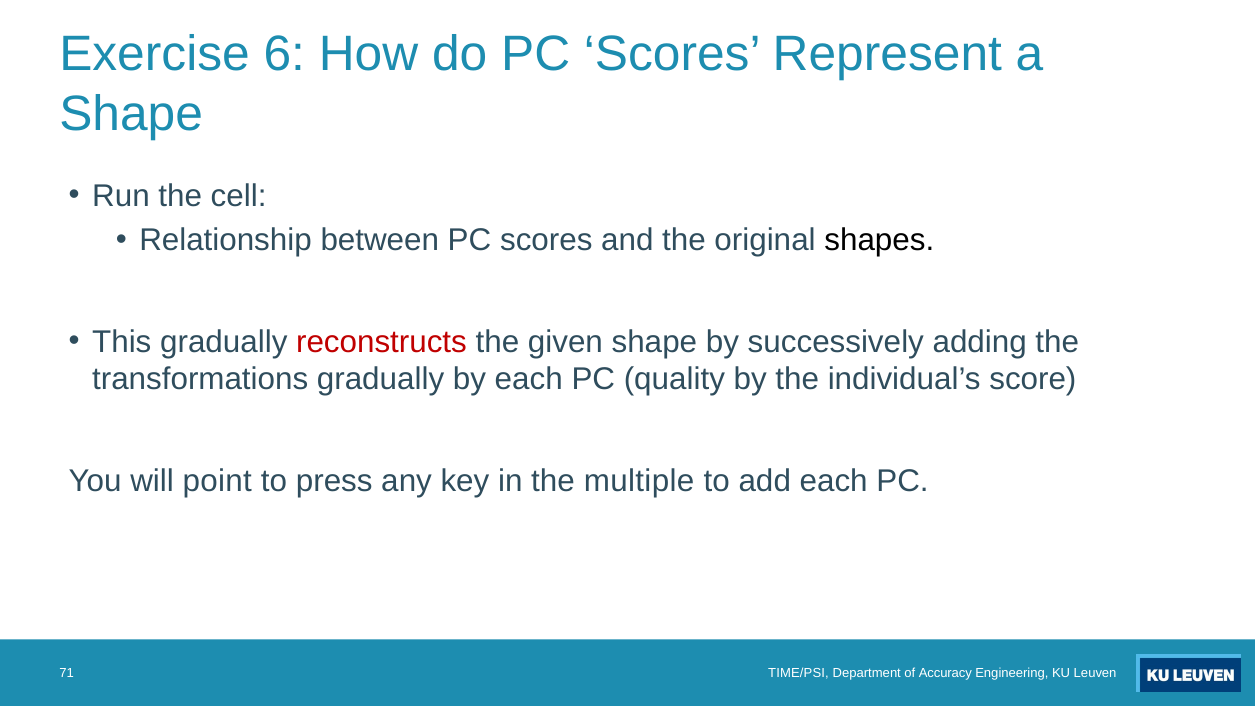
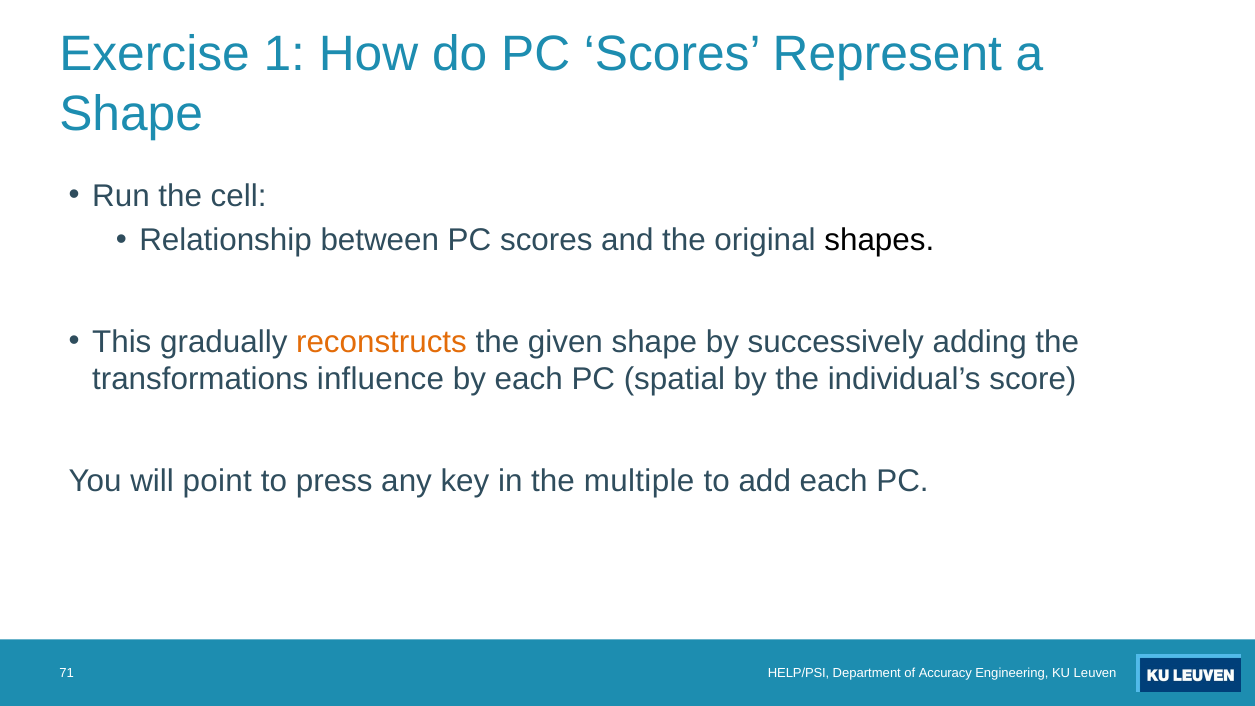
6: 6 -> 1 (284, 55)
reconstructs colour: red -> orange (381, 342)
transformations gradually: gradually -> influence (380, 379)
quality: quality -> spatial (674, 379)
TIME/PSI: TIME/PSI -> HELP/PSI (799, 673)
